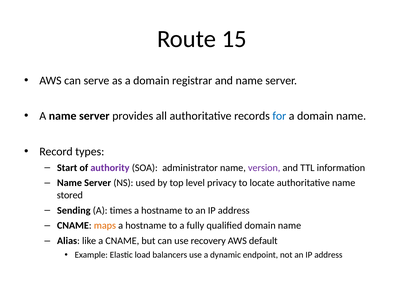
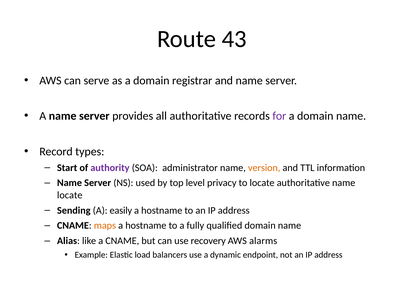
15: 15 -> 43 (234, 39)
for colour: blue -> purple (279, 116)
version colour: purple -> orange (264, 168)
stored: stored -> locate (70, 195)
times: times -> easily (121, 210)
default: default -> alarms (263, 241)
